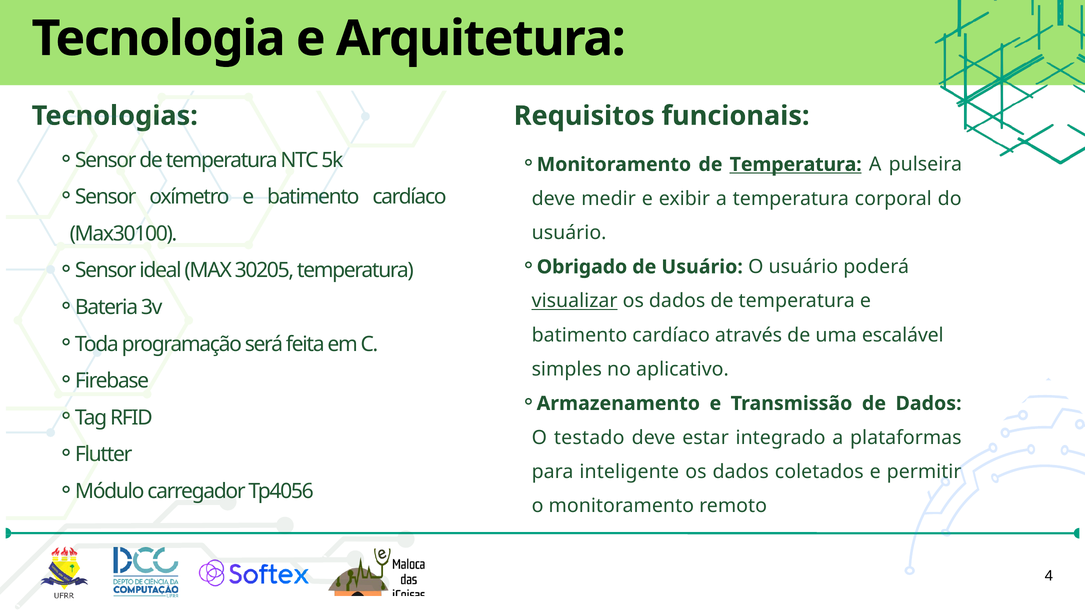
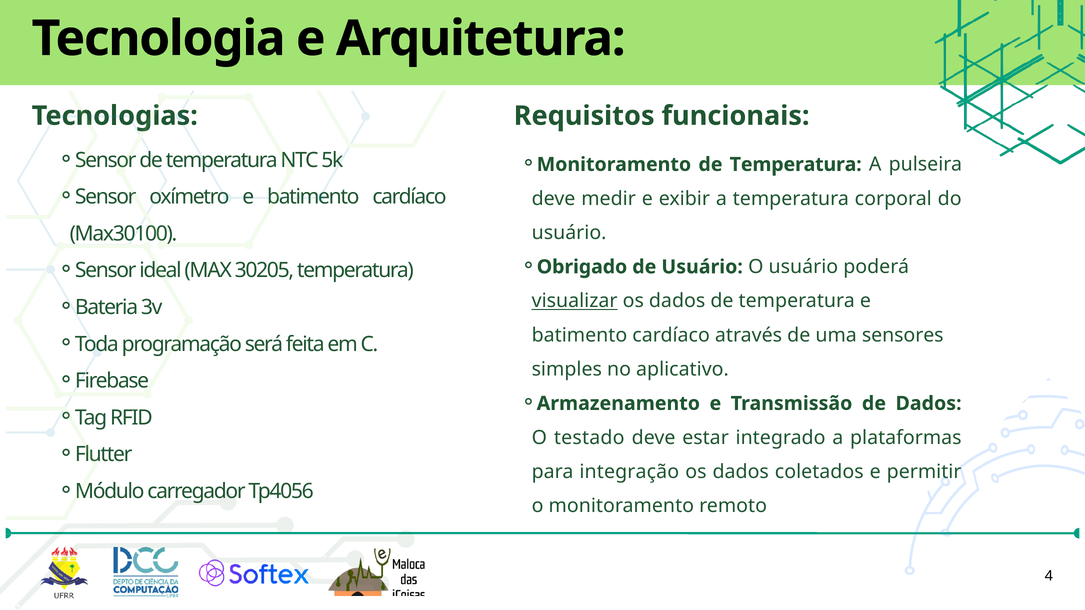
Temperatura underline: present -> none (796, 165)
escalável: escalável -> sensores (903, 335)
inteligente: inteligente -> integração (629, 472)
